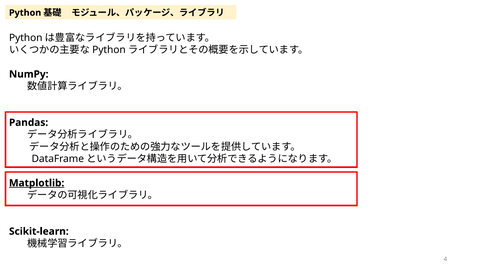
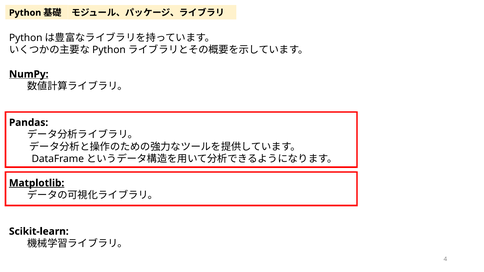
NumPy underline: none -> present (29, 74)
